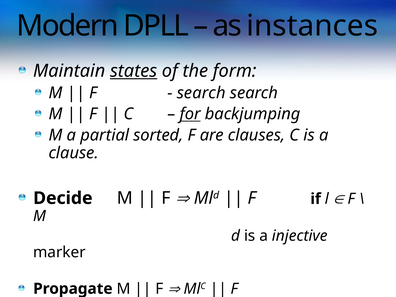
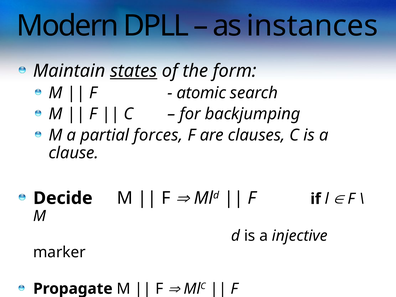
search: search -> atomic (201, 93)
for underline: present -> none (190, 114)
sorted: sorted -> forces (158, 135)
